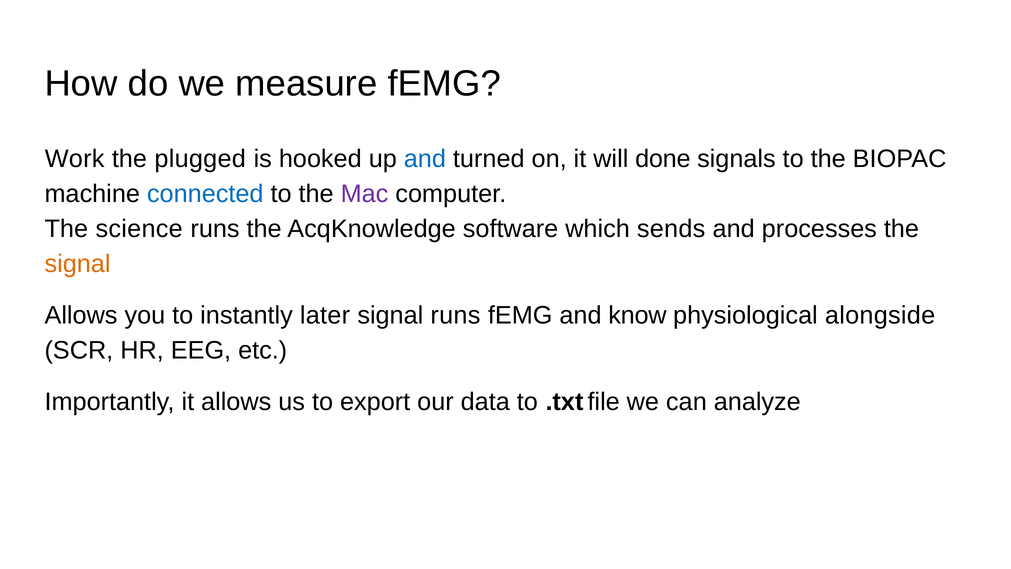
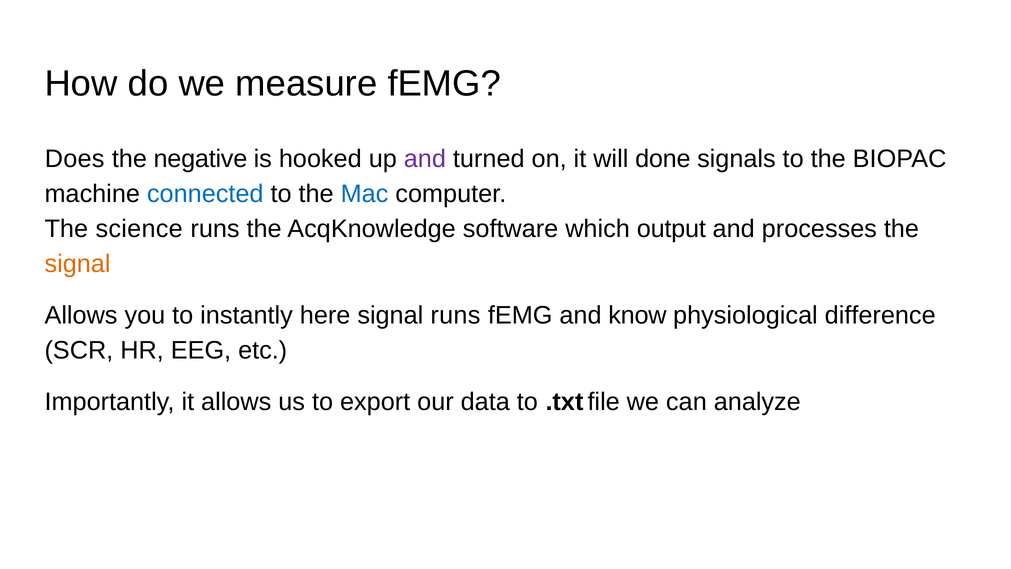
Work: Work -> Does (75, 159)
plugged: plugged -> negative (200, 159)
and colour: blue -> purple (425, 159)
Mac colour: purple -> blue (365, 194)
sends: sends -> output (671, 229)
later: later -> here (325, 315)
alongside: alongside -> difference (880, 315)
